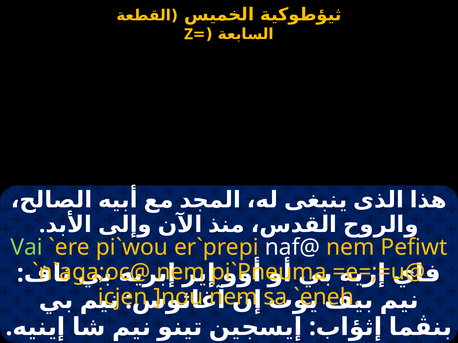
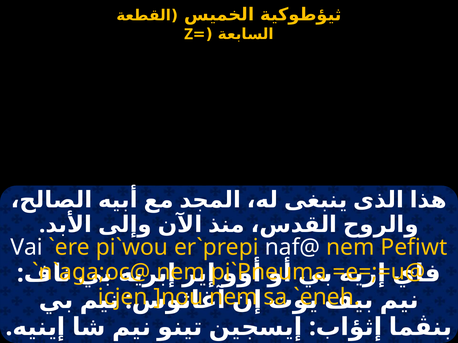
Vai colour: light green -> white (27, 248)
